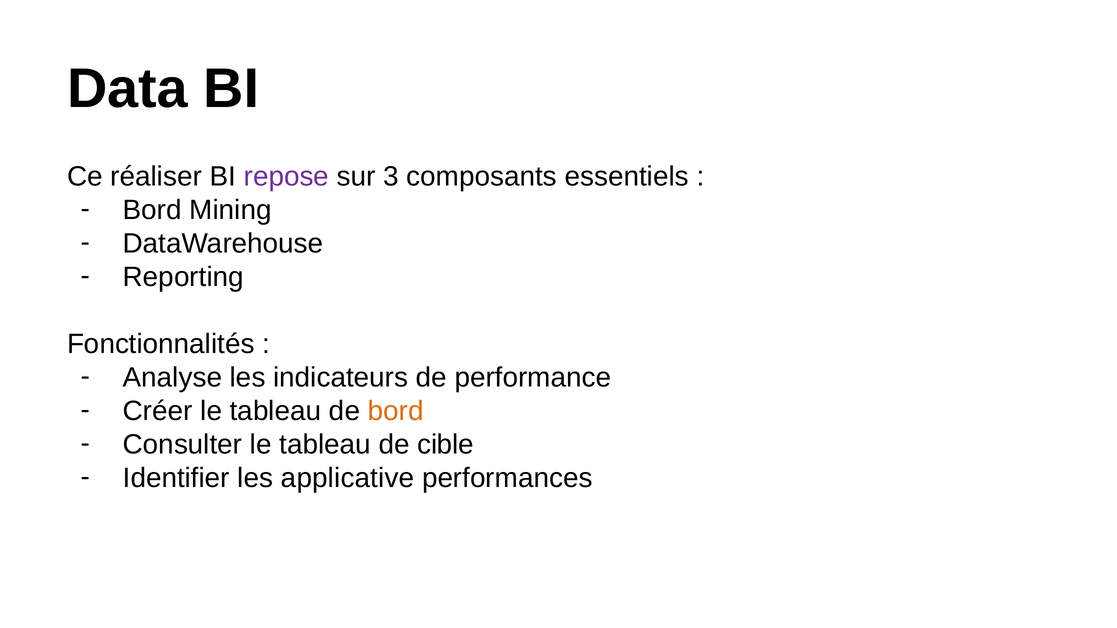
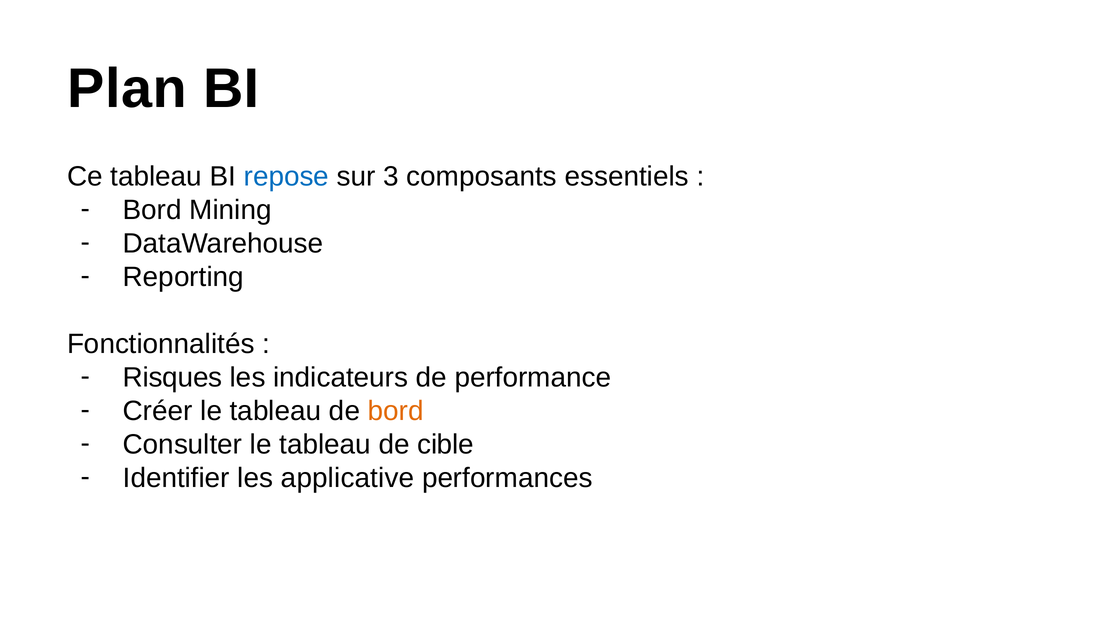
Data: Data -> Plan (127, 89)
Ce réaliser: réaliser -> tableau (156, 176)
repose colour: purple -> blue (286, 176)
Analyse: Analyse -> Risques (173, 378)
